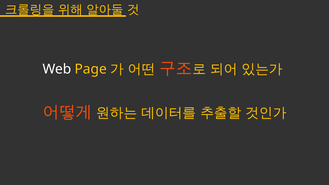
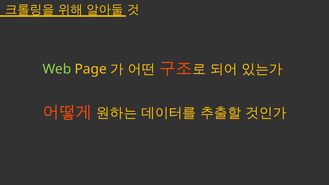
Web colour: white -> light green (57, 69)
